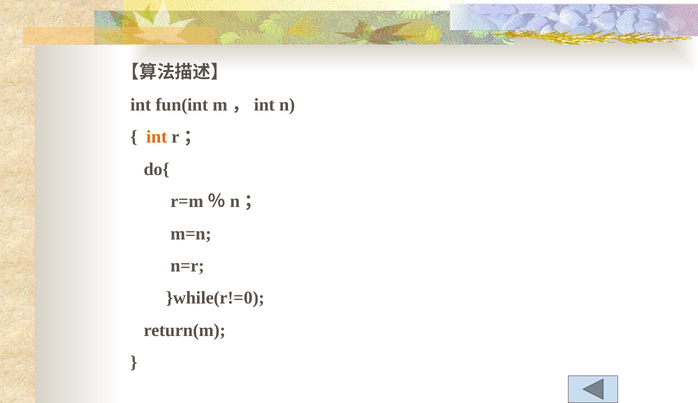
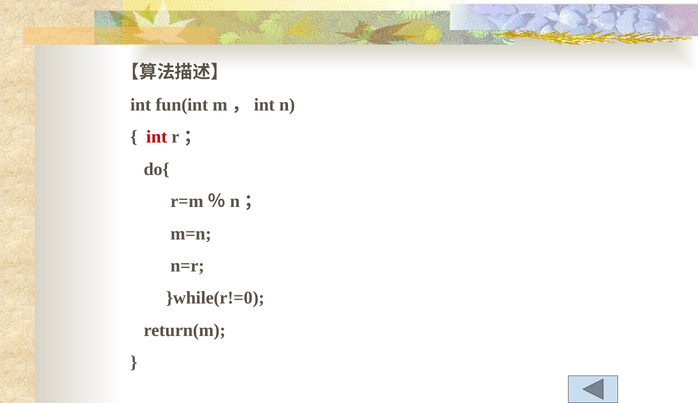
int colour: orange -> red (157, 137)
